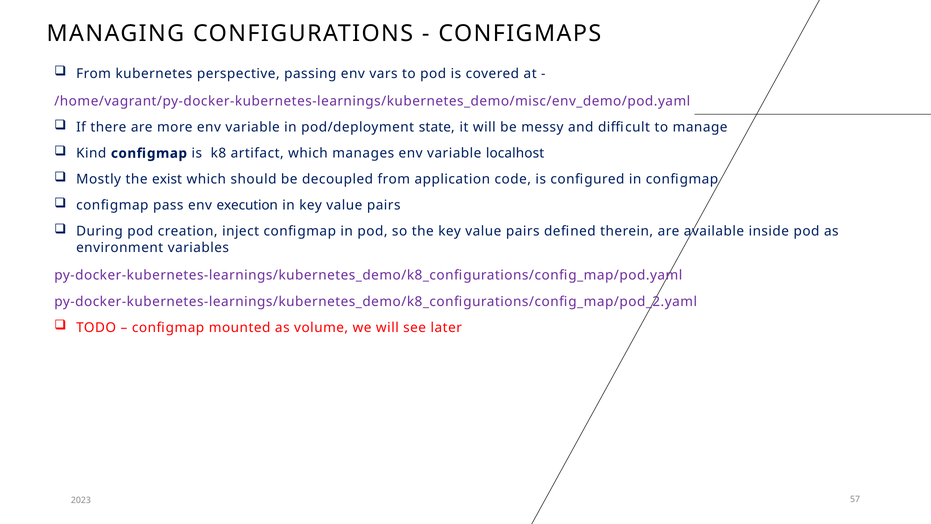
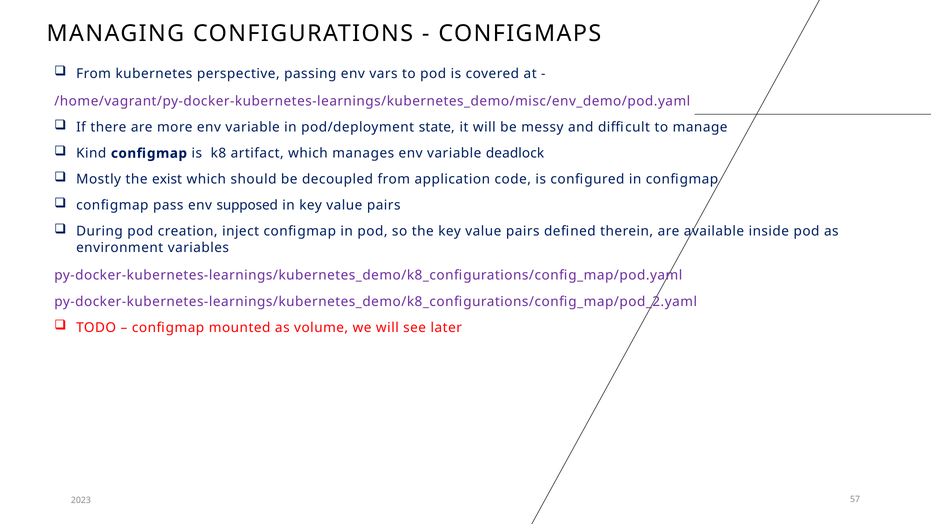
localhost: localhost -> deadlock (515, 153)
execution: execution -> supposed (247, 205)
